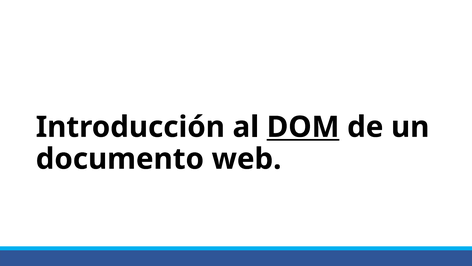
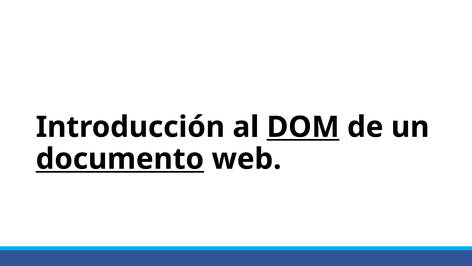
documento underline: none -> present (120, 159)
